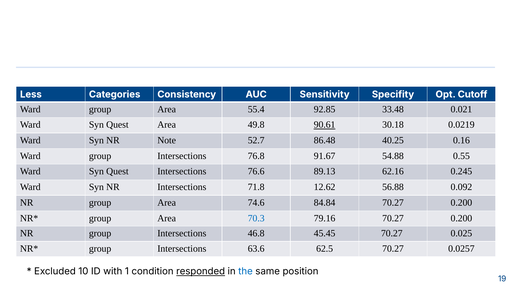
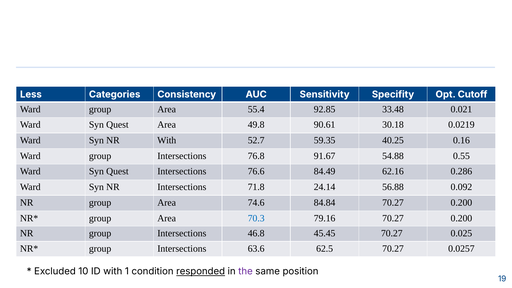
90.61 underline: present -> none (325, 125)
NR Note: Note -> With (167, 140)
86.48: 86.48 -> 59.35 (325, 140)
89.13: 89.13 -> 84.49 (325, 171)
0.245: 0.245 -> 0.286 (461, 171)
12.62: 12.62 -> 24.14 (325, 187)
the colour: blue -> purple (246, 271)
